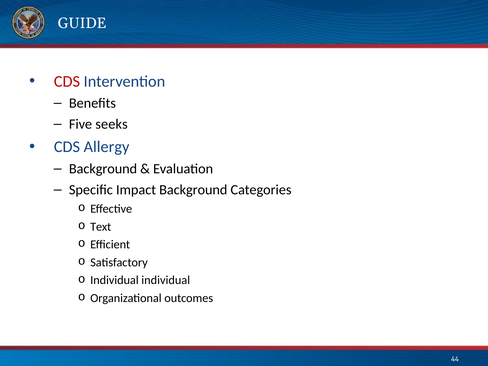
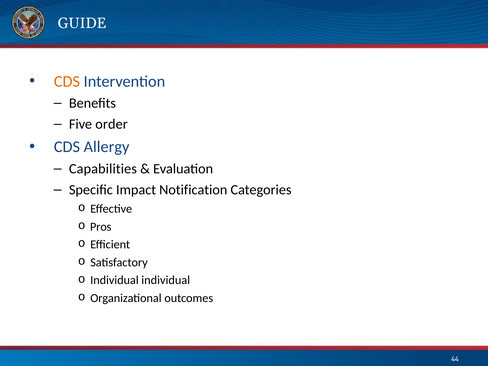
CDS colour: red -> orange (67, 81)
seeks: seeks -> order (112, 124)
Background: Background -> Capabilities (103, 169)
Impact Background: Background -> Notification (193, 190)
Text: Text -> Pros (101, 227)
